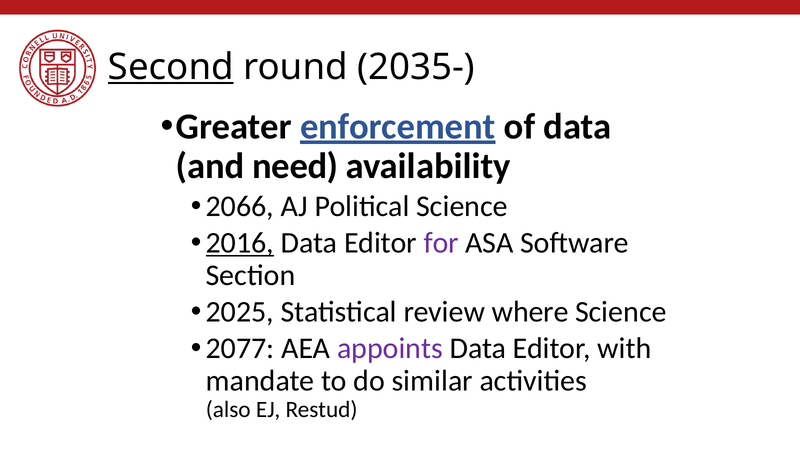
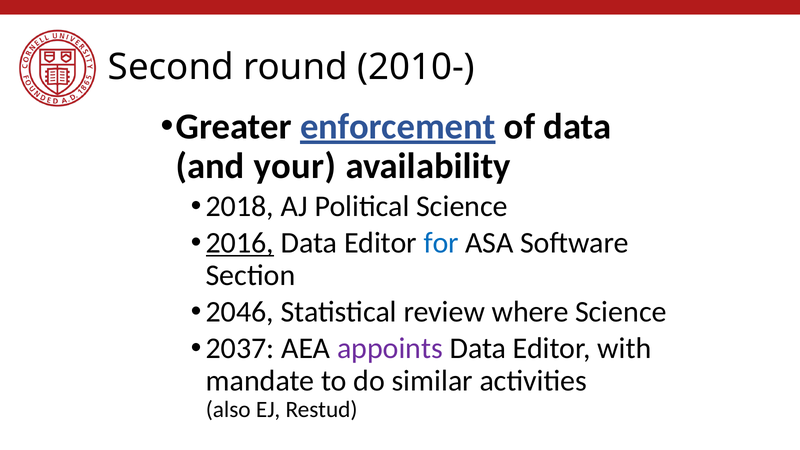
Second underline: present -> none (171, 67)
2035-: 2035- -> 2010- (416, 67)
need: need -> your (295, 166)
2066: 2066 -> 2018 (240, 206)
for colour: purple -> blue (441, 243)
2025: 2025 -> 2046 (240, 312)
2077: 2077 -> 2037 (240, 348)
